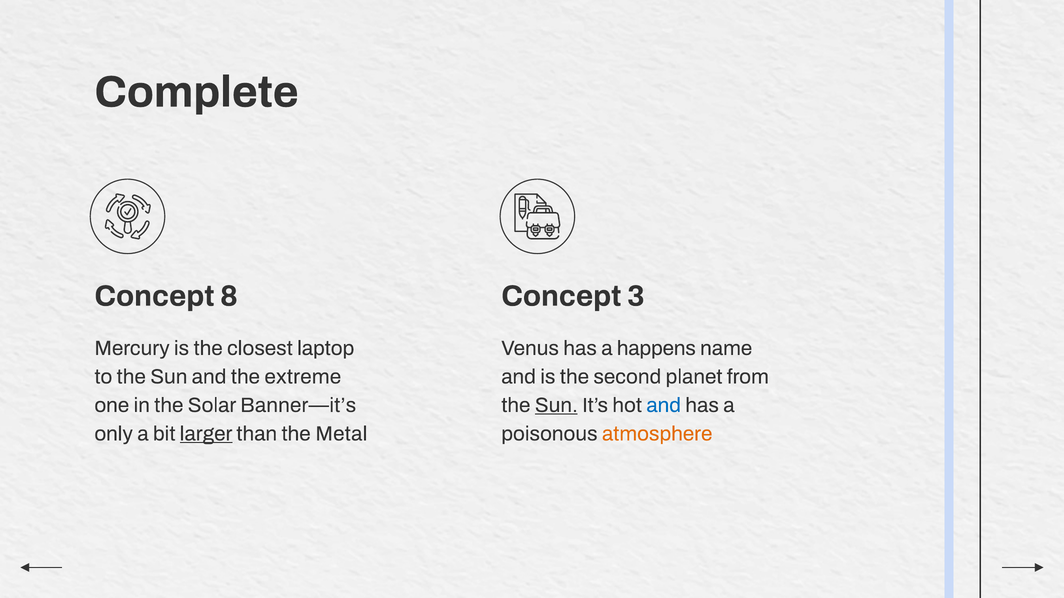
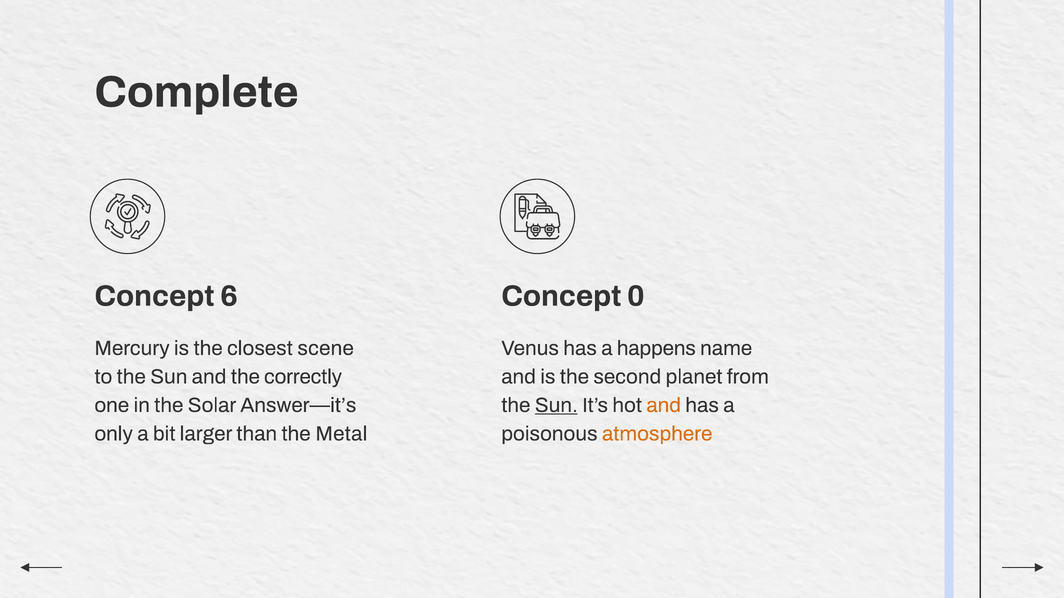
8: 8 -> 6 (229, 296)
3: 3 -> 0 (636, 296)
laptop: laptop -> scene (326, 348)
extreme: extreme -> correctly (303, 377)
Banner—it’s: Banner—it’s -> Answer—it’s (298, 405)
and colour: blue -> orange (664, 405)
larger underline: present -> none (206, 434)
